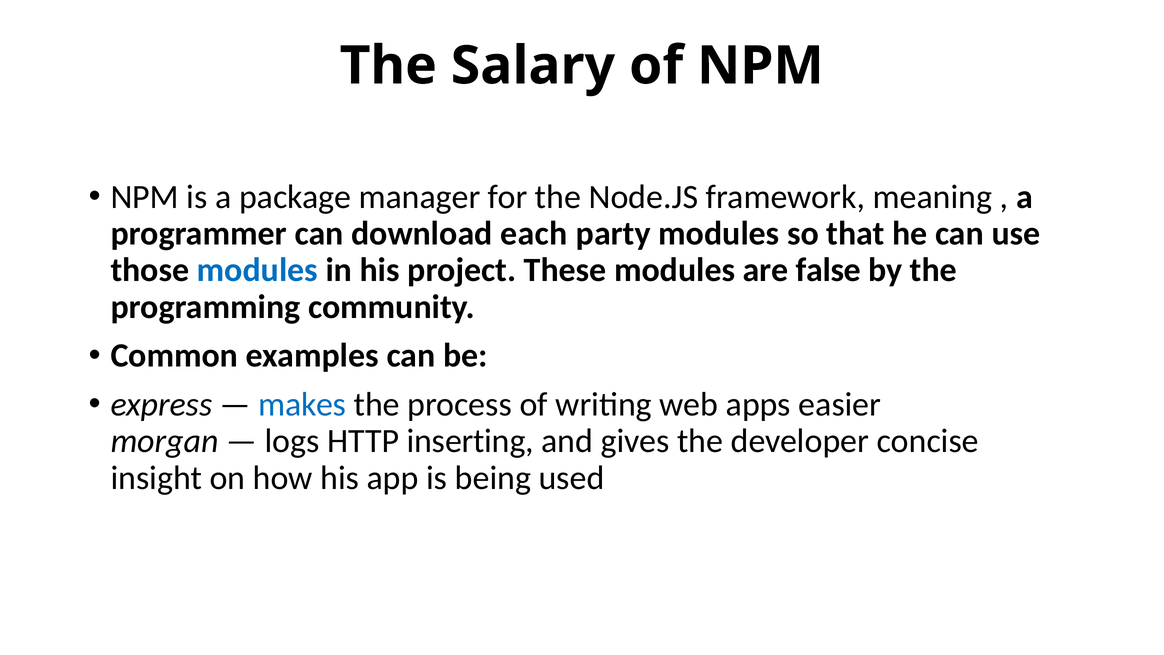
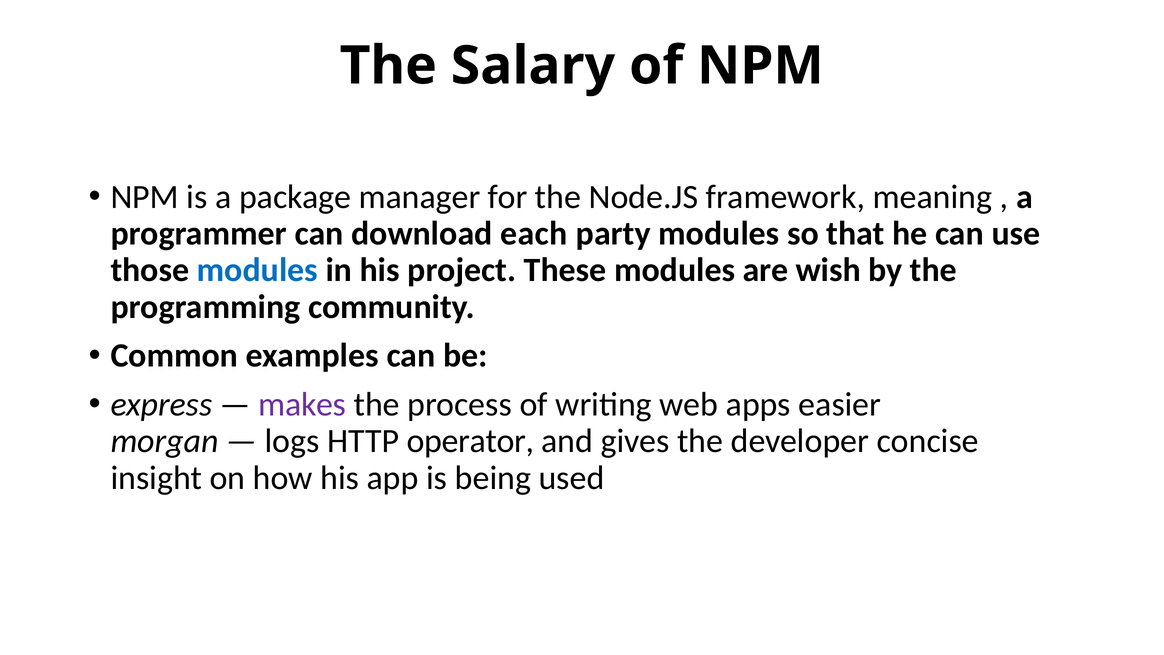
false: false -> wish (828, 270)
makes colour: blue -> purple (302, 404)
inserting: inserting -> operator (470, 441)
